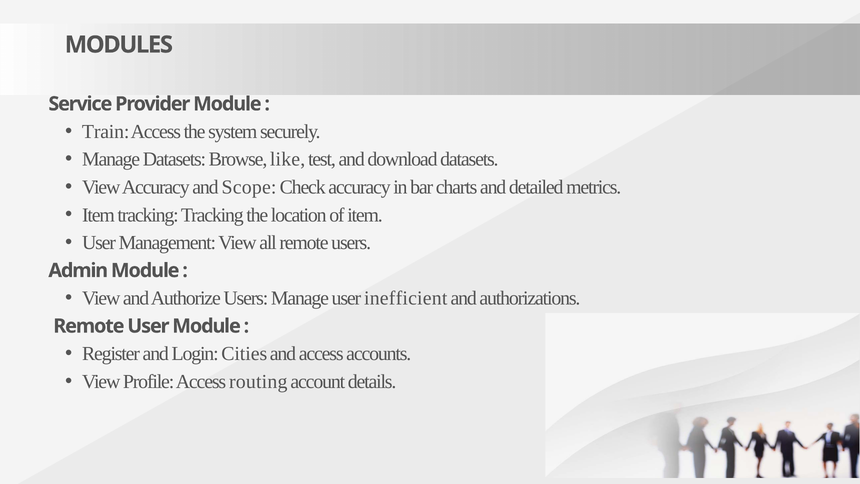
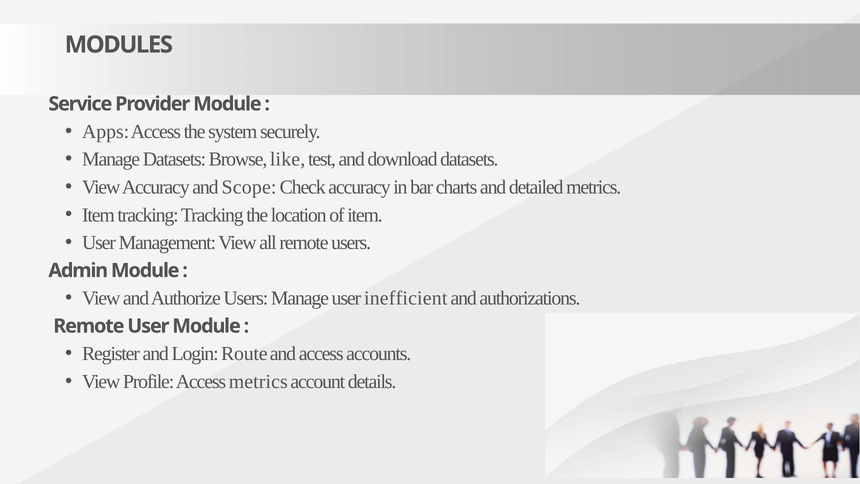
Train: Train -> Apps (106, 132)
Cities: Cities -> Route (244, 354)
Access routing: routing -> metrics (258, 381)
